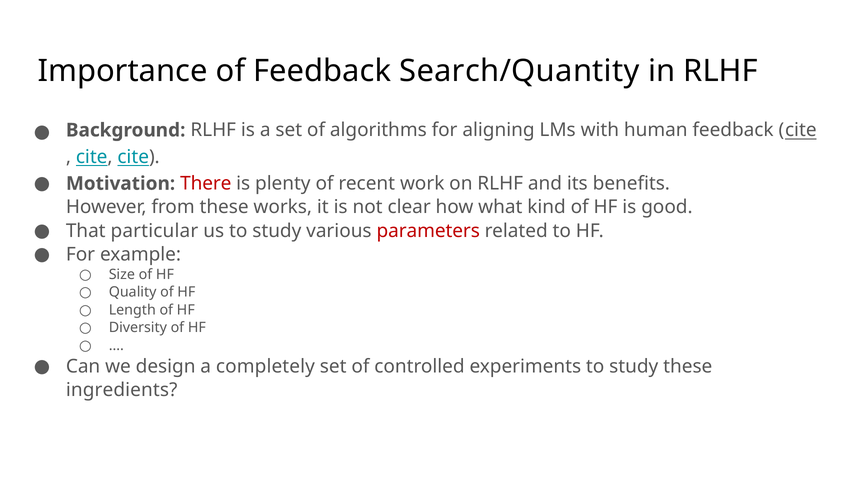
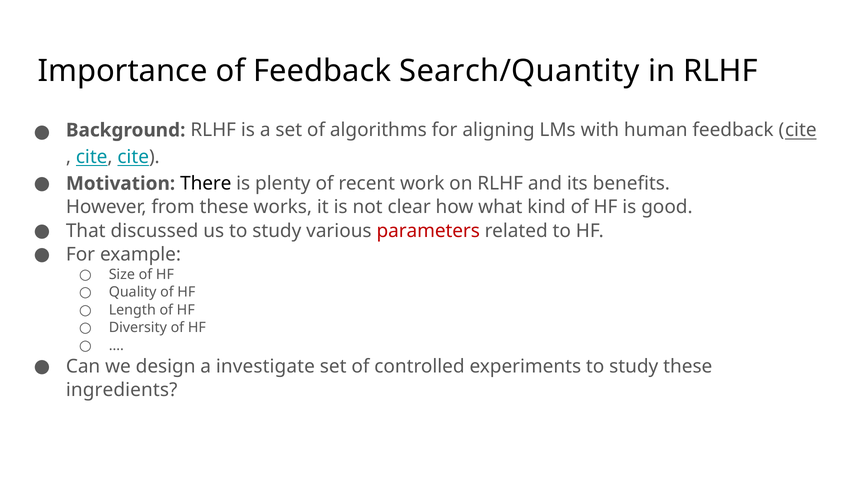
There colour: red -> black (206, 184)
particular: particular -> discussed (154, 231)
completely: completely -> investigate (265, 367)
